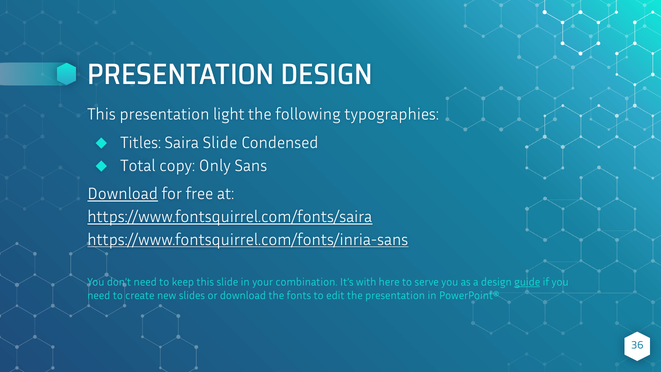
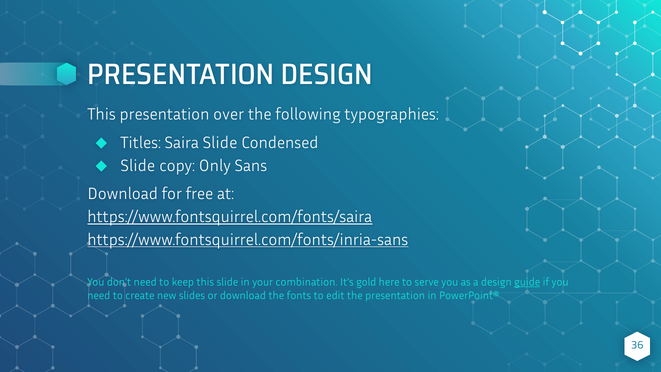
light: light -> over (229, 114)
Total: Total -> Slide (138, 166)
Download underline: present -> none (123, 194)
with: with -> gold (366, 282)
